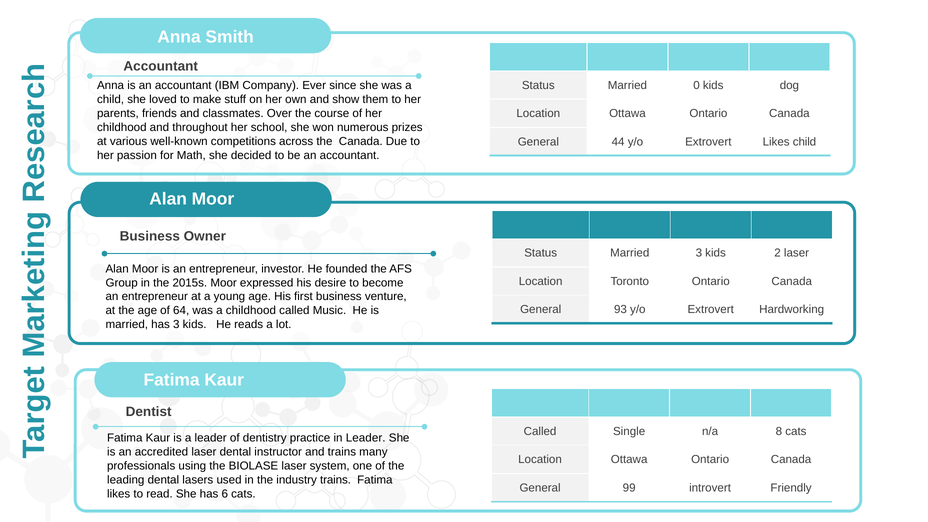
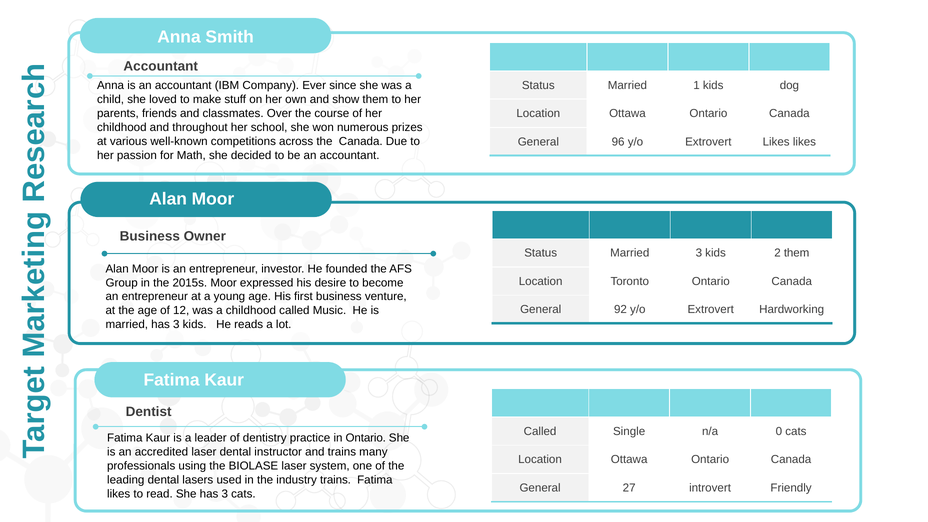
0: 0 -> 1 (697, 85)
44: 44 -> 96 (618, 142)
Likes child: child -> likes (804, 142)
2 laser: laser -> them (797, 253)
93: 93 -> 92 (620, 310)
64: 64 -> 12 (181, 311)
8: 8 -> 0 (779, 431)
in Leader: Leader -> Ontario (366, 438)
99: 99 -> 27 (629, 488)
She has 6: 6 -> 3 (225, 494)
